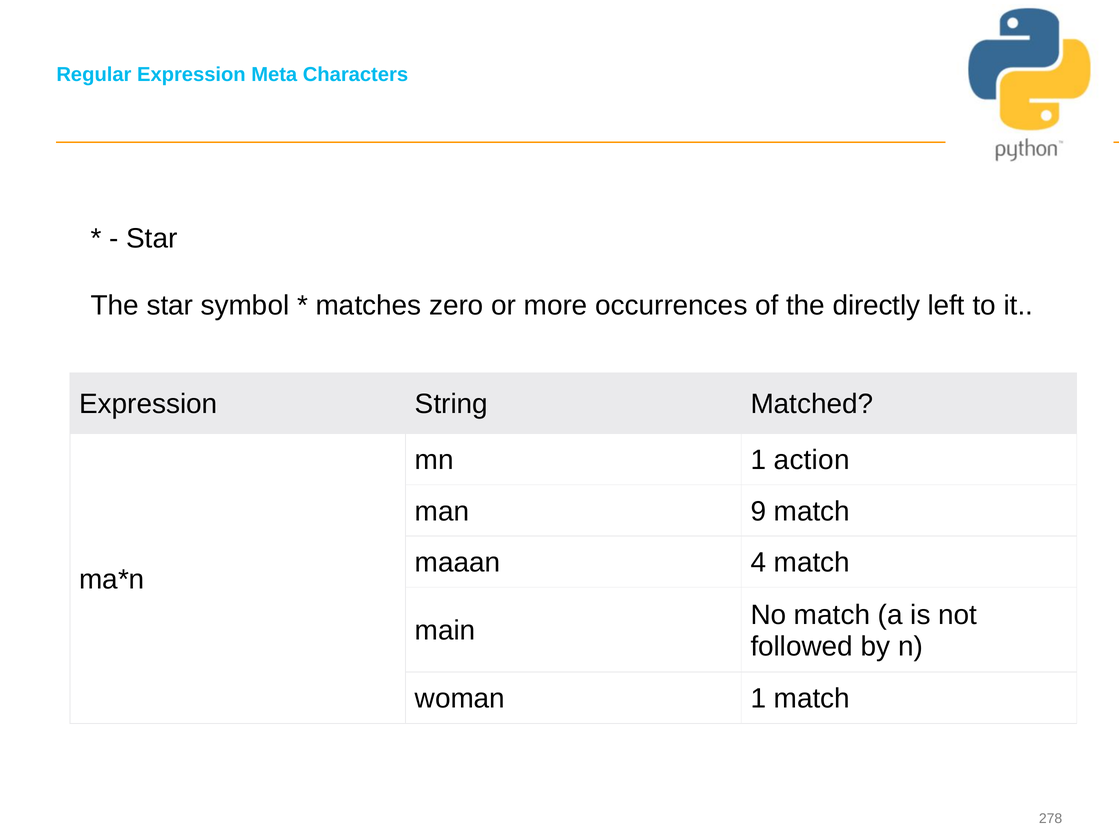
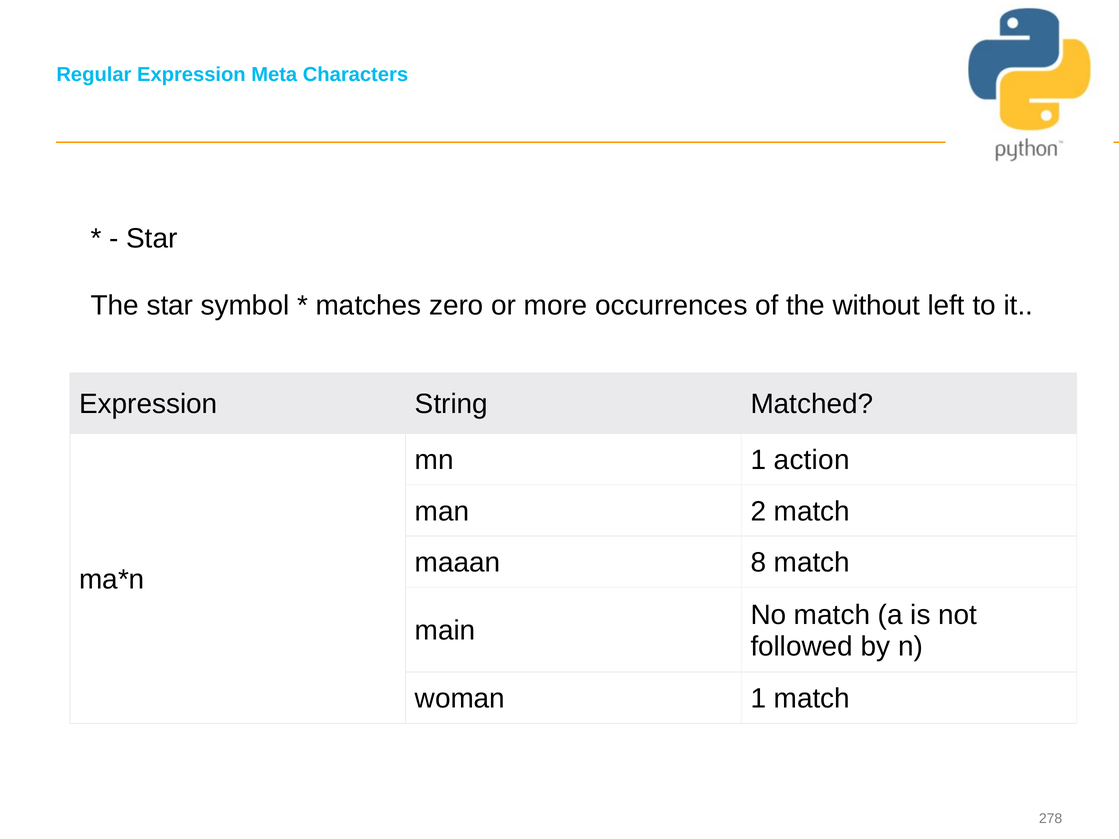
directly: directly -> without (876, 306)
9: 9 -> 2 (758, 511)
4: 4 -> 8 (758, 563)
